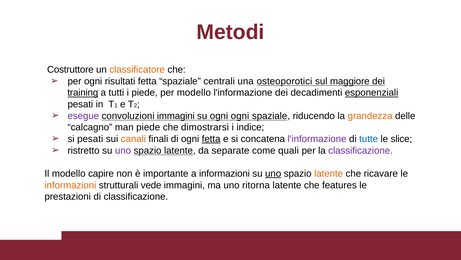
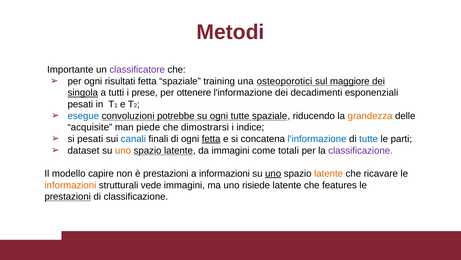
Costruttore: Costruttore -> Importante (70, 69)
classificatore colour: orange -> purple (137, 69)
centrali: centrali -> training (219, 81)
training: training -> singola (83, 92)
i piede: piede -> prese (145, 92)
per modello: modello -> ottenere (194, 92)
esponenziali underline: present -> none (372, 92)
esegue colour: purple -> blue (83, 116)
convoluzioni immagini: immagini -> potrebbe (176, 116)
ogni ogni: ogni -> tutte (240, 116)
calcagno: calcagno -> acquisite (90, 127)
canali colour: orange -> blue (133, 139)
l'informazione colour: purple -> blue (317, 139)
slice: slice -> parti (401, 139)
ristretto: ristretto -> dataset (84, 150)
uno colour: purple -> orange (123, 150)
da separate: separate -> immagini (231, 150)
quali: quali -> totali (289, 150)
è importante: importante -> prestazioni (166, 173)
ritorna: ritorna -> risiede (256, 185)
prestazioni underline: none -> present (68, 196)
